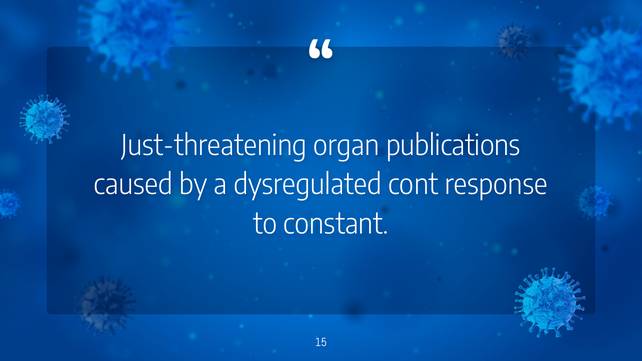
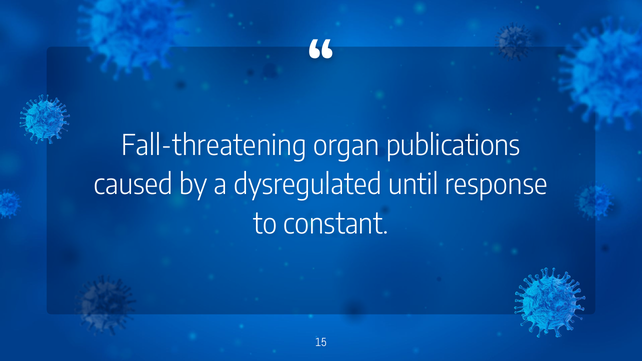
Just-threatening: Just-threatening -> Fall-threatening (214, 146)
cont: cont -> until (413, 185)
